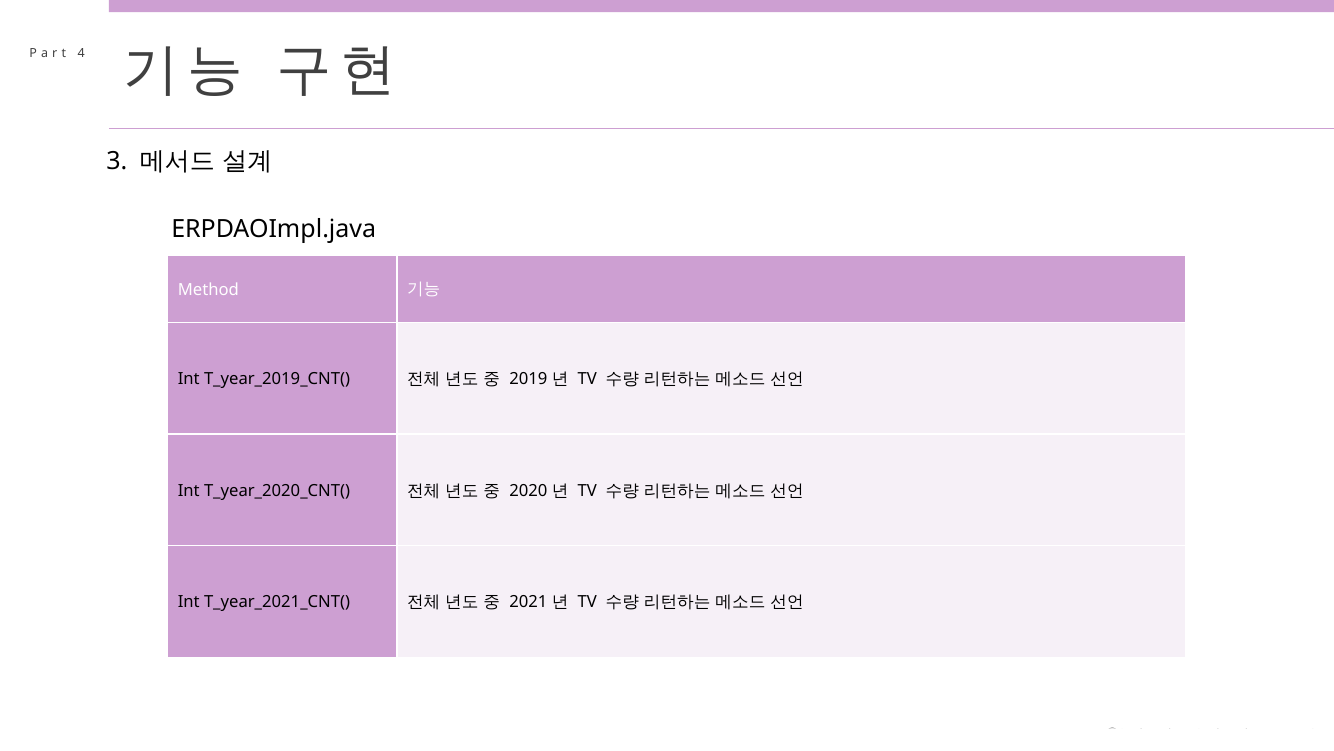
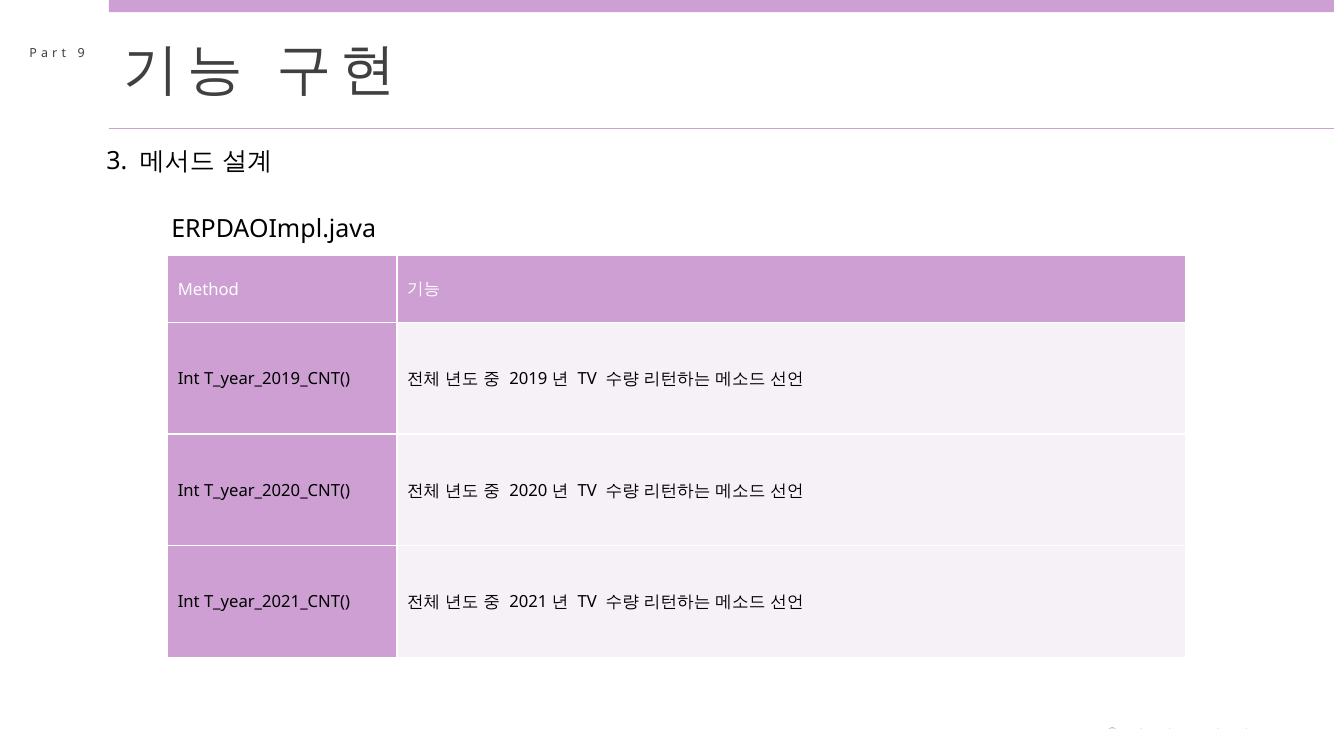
4: 4 -> 9 (81, 53)
